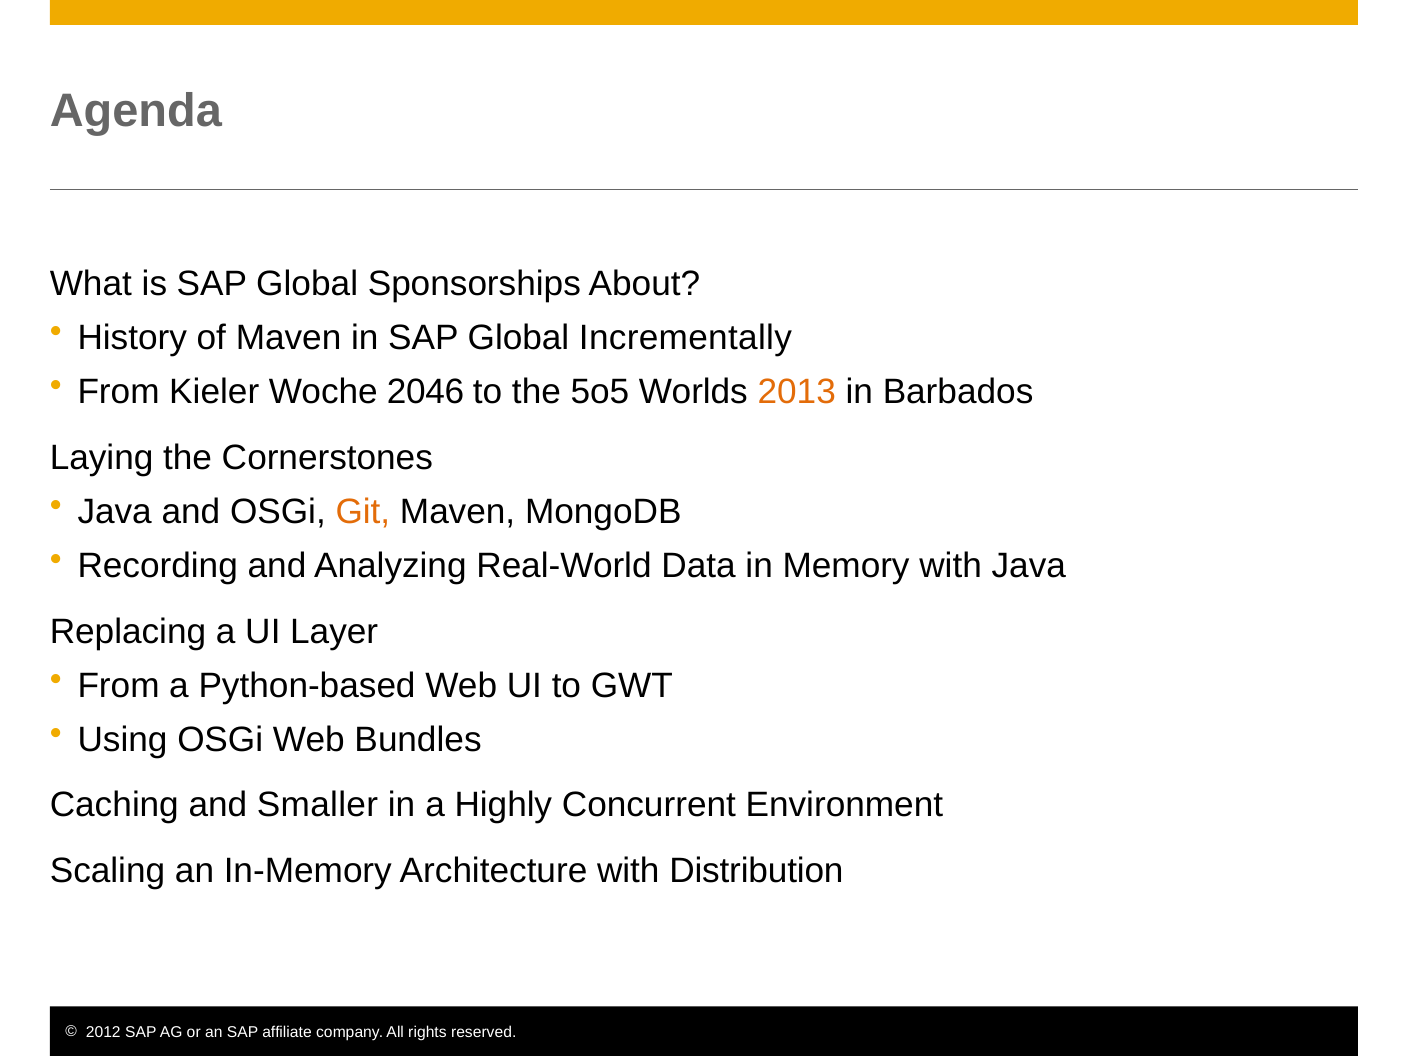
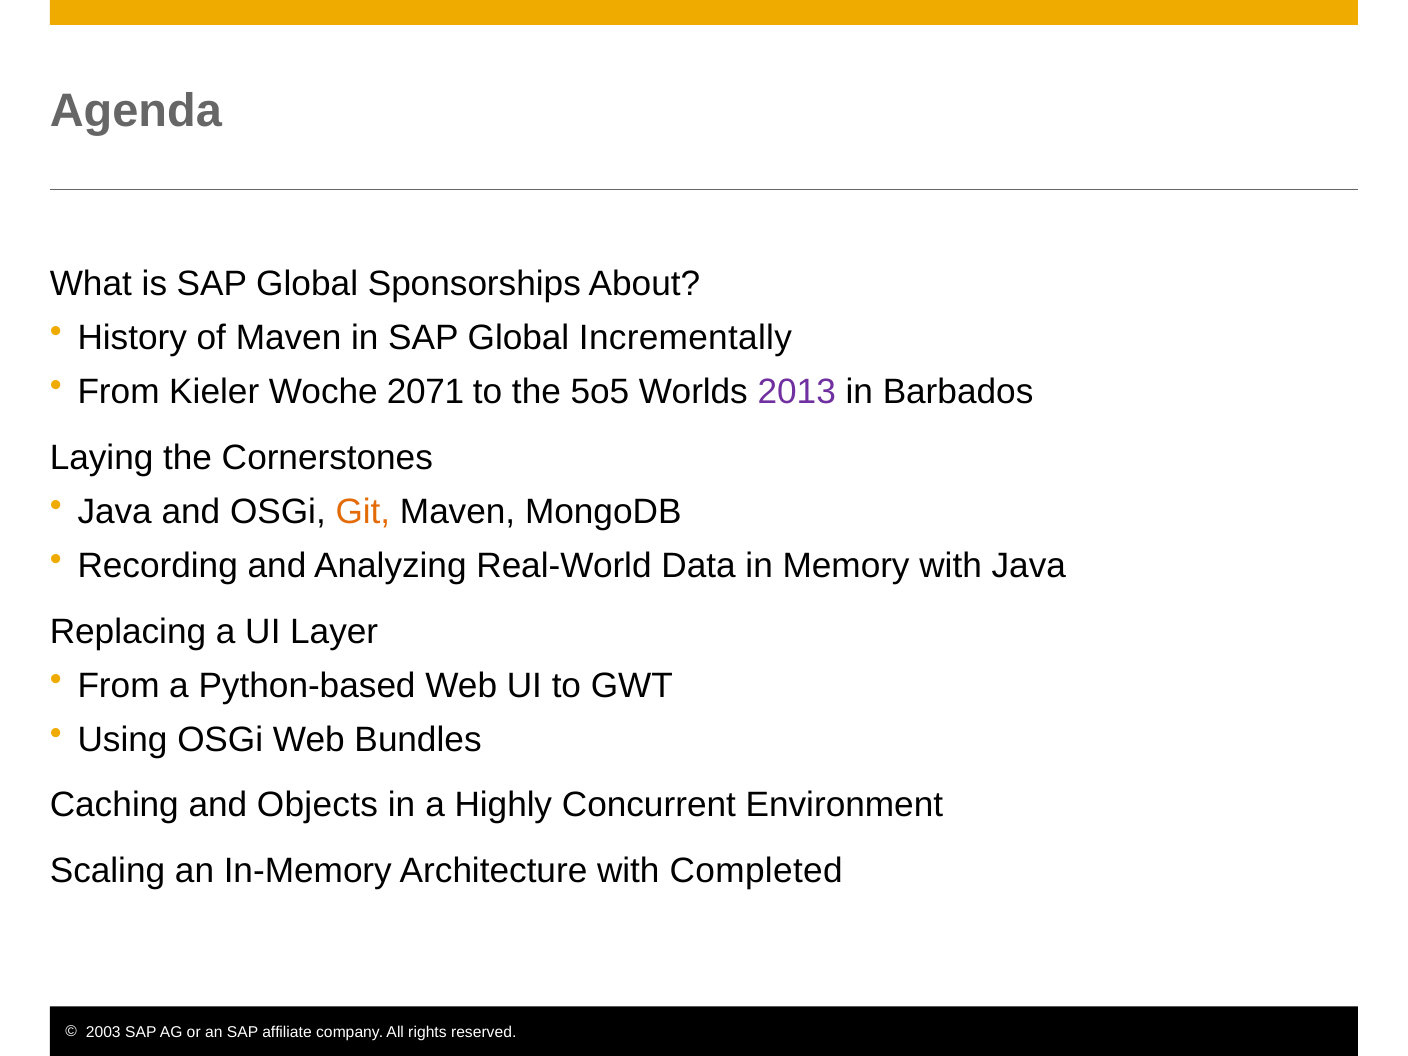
2046: 2046 -> 2071 (425, 392)
2013 colour: orange -> purple (797, 392)
Smaller: Smaller -> Objects (317, 805)
Distribution: Distribution -> Completed (756, 871)
2012: 2012 -> 2003 (103, 1032)
